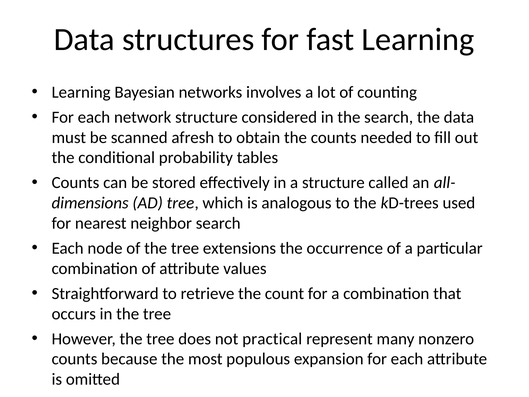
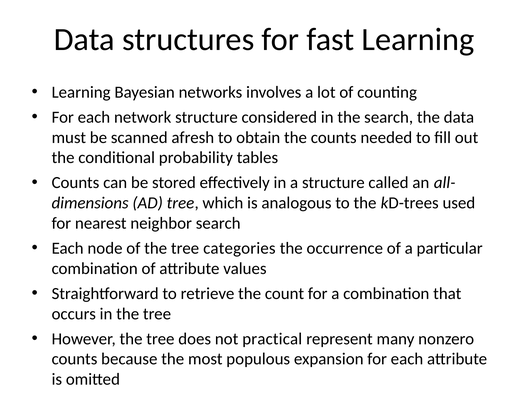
extensions: extensions -> categories (239, 248)
